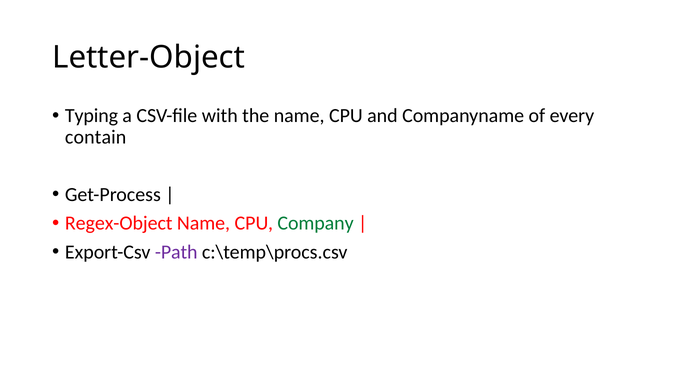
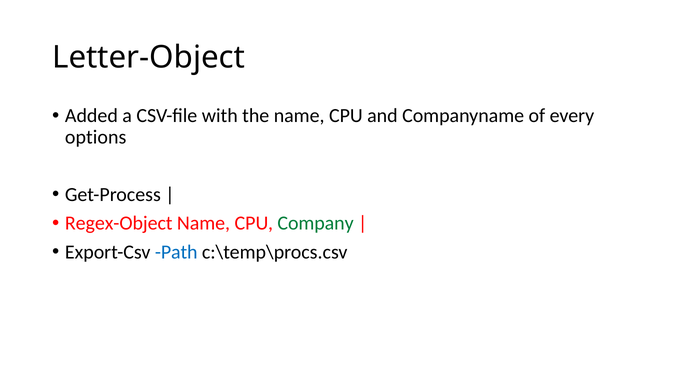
Typing: Typing -> Added (91, 116)
contain: contain -> options (96, 137)
Path colour: purple -> blue (176, 252)
